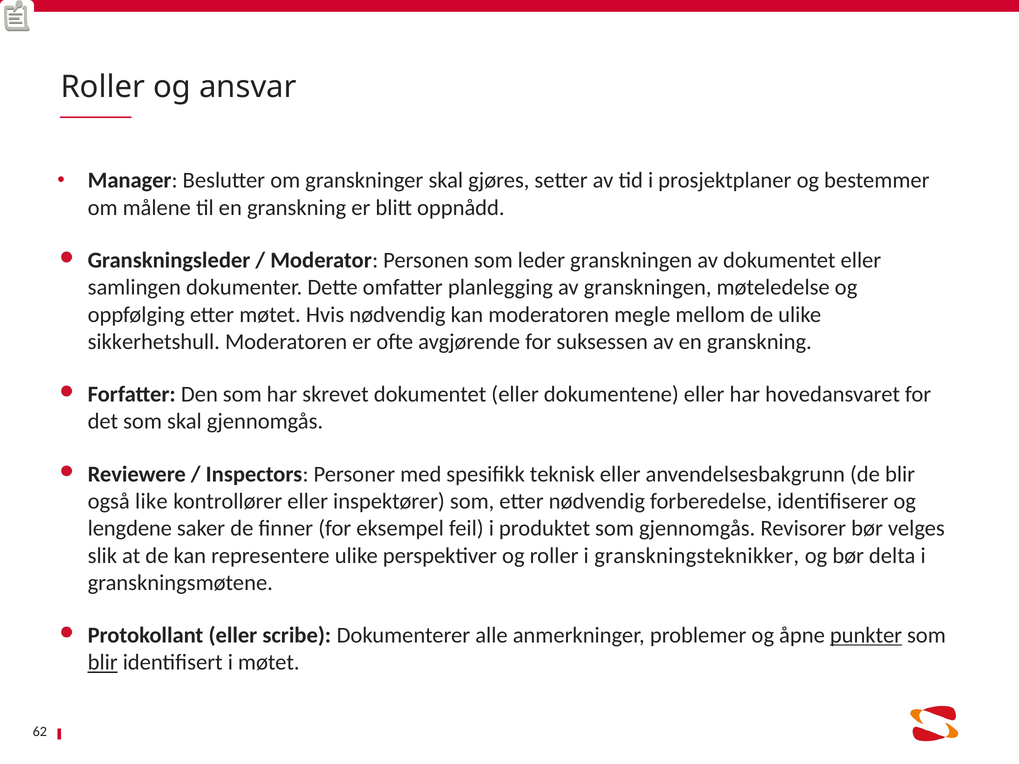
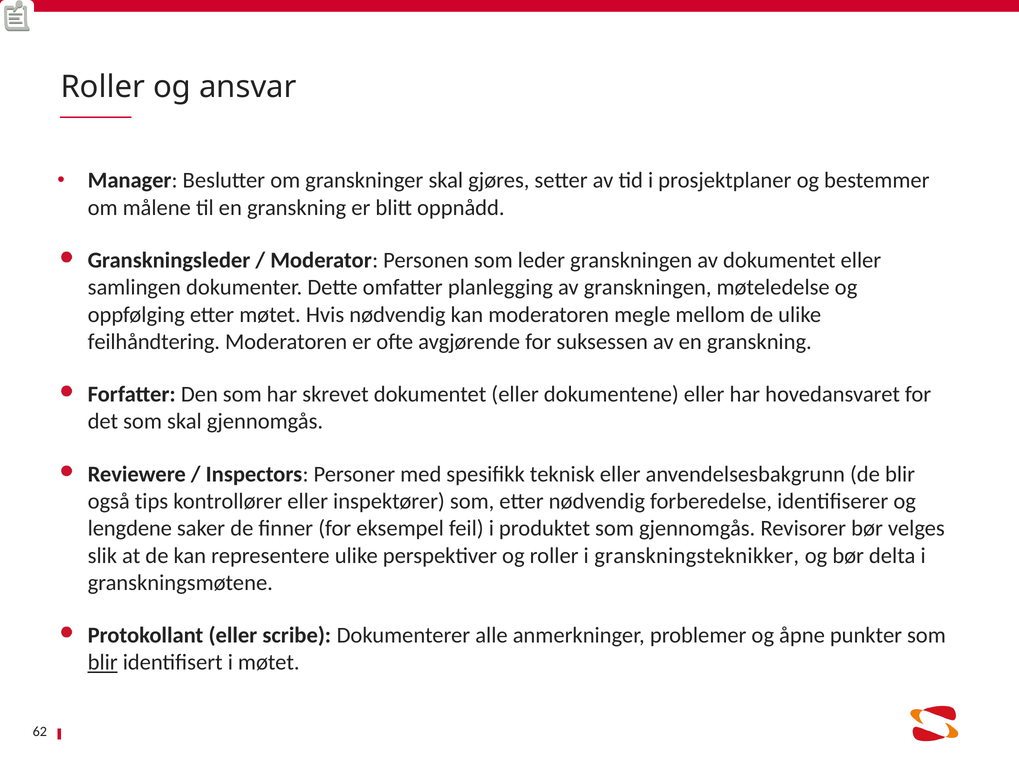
sikkerhetshull: sikkerhetshull -> feilhåndtering (154, 342)
like: like -> tips (152, 501)
punkter underline: present -> none (866, 636)
